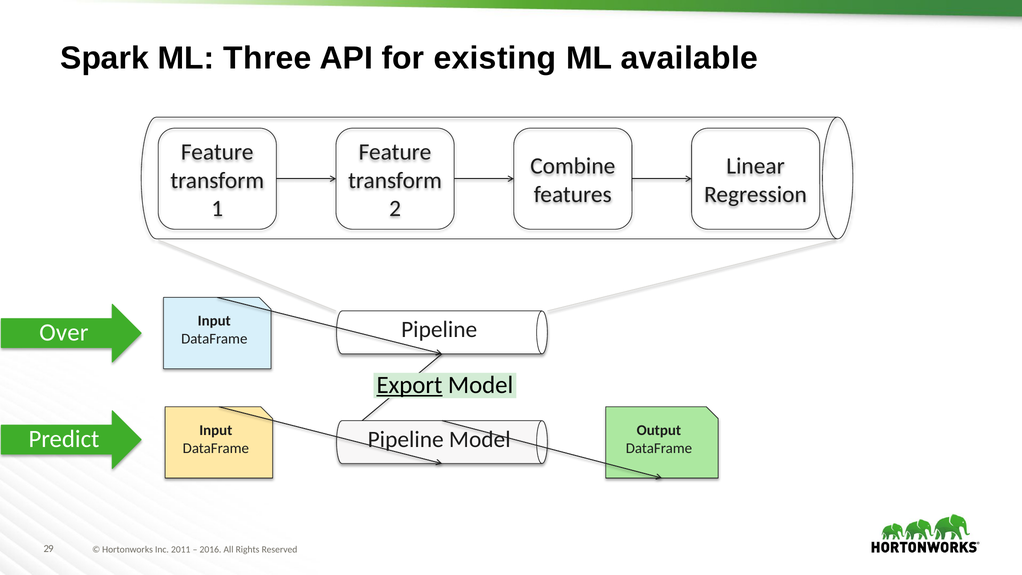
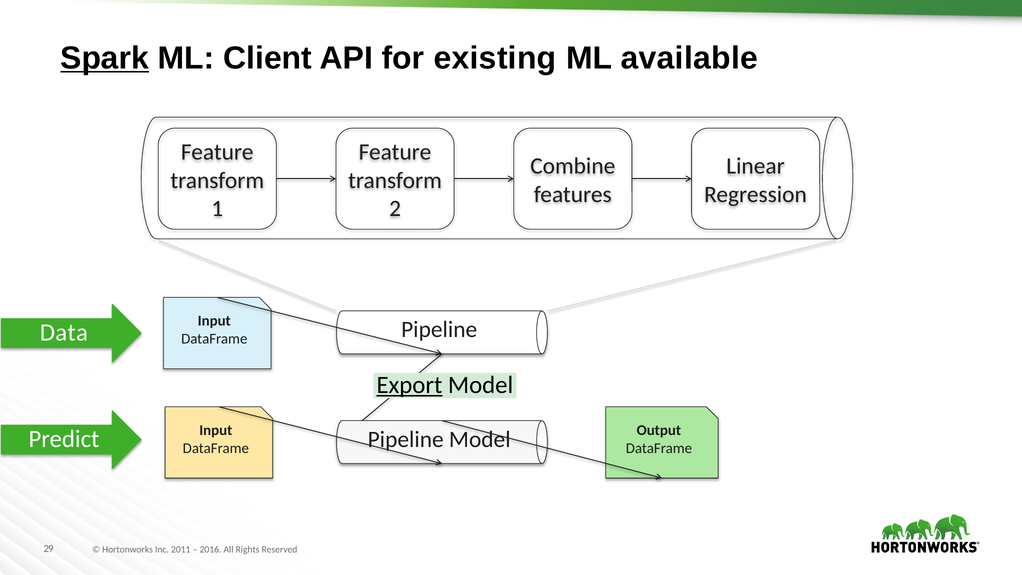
Spark underline: none -> present (105, 58)
Three: Three -> Client (268, 58)
Over: Over -> Data (64, 332)
